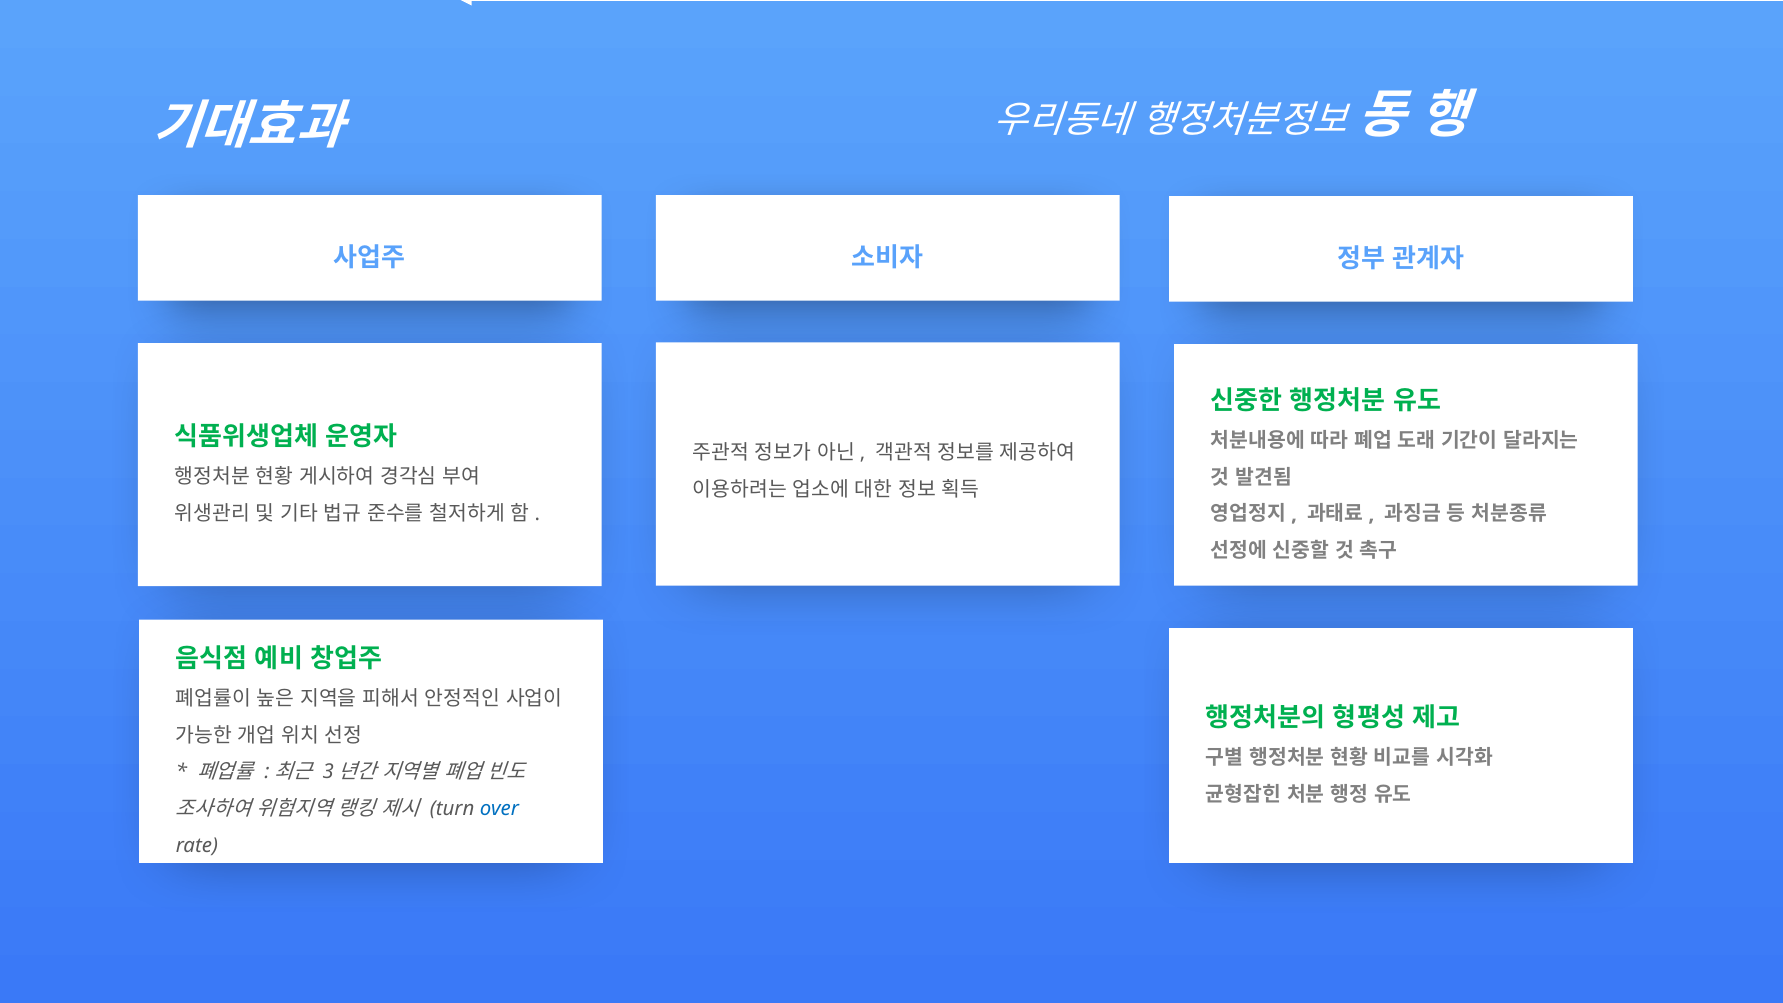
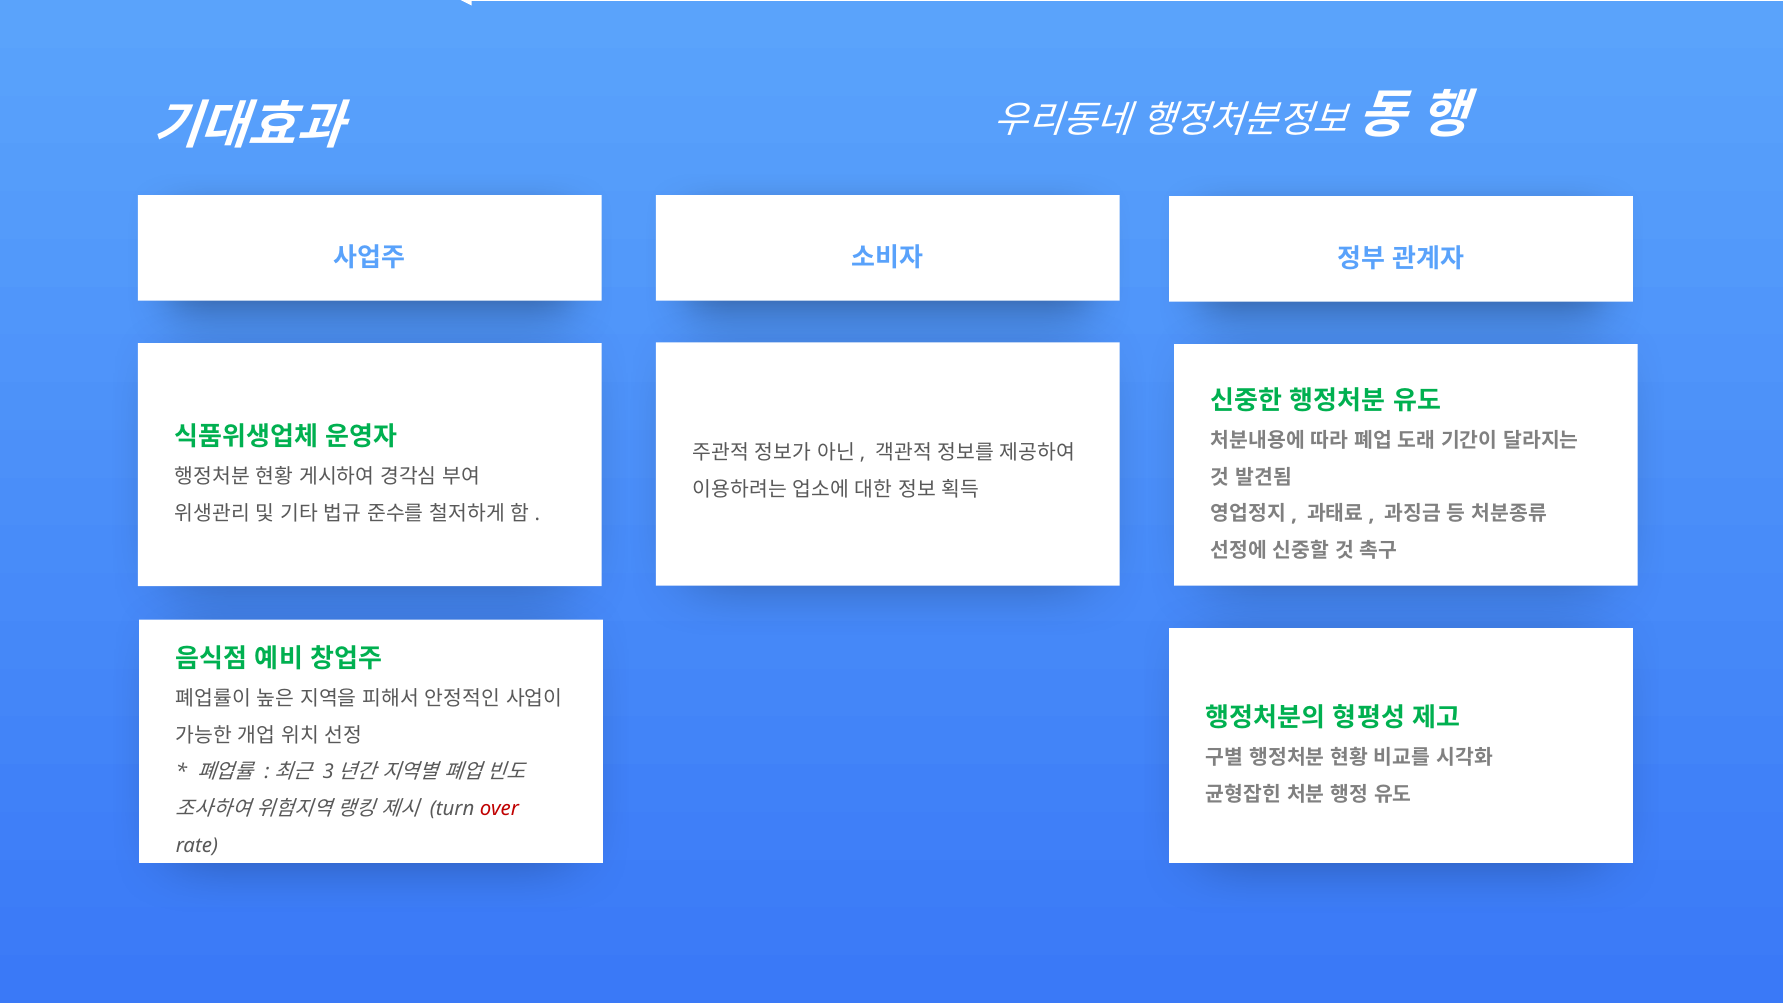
over colour: blue -> red (499, 809)
